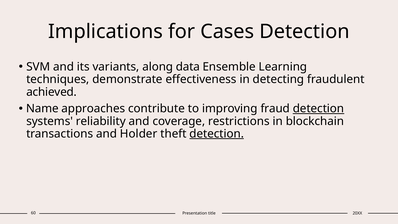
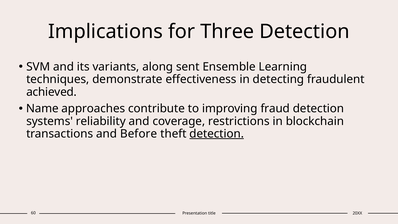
Cases: Cases -> Three (227, 32)
data: data -> sent (188, 67)
detection underline: present -> none (319, 109)
Holder: Holder -> Before (139, 134)
